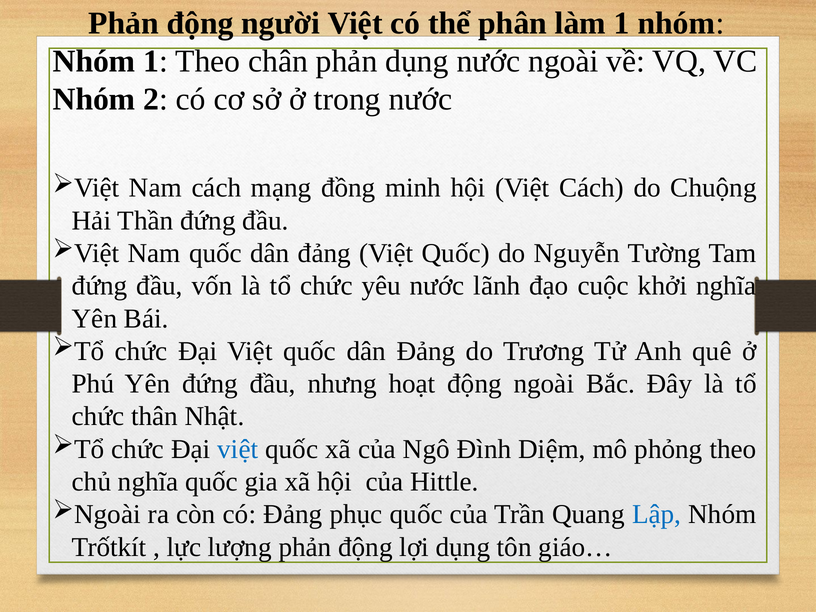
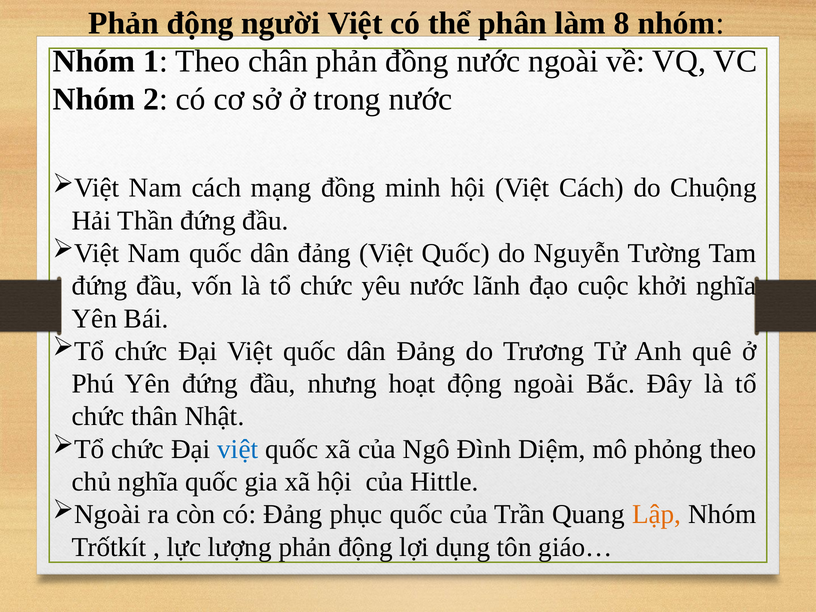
làm 1: 1 -> 8 (622, 23)
phản dụng: dụng -> đồng (417, 61)
Lập colour: blue -> orange (657, 514)
